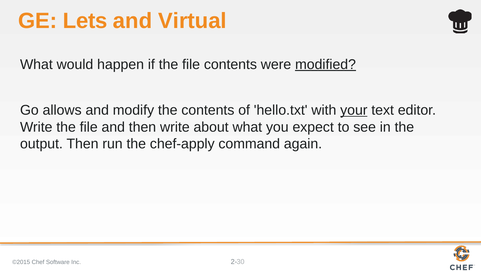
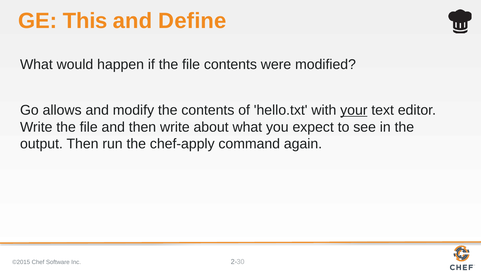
Lets: Lets -> This (85, 21)
Virtual: Virtual -> Define (192, 21)
modified underline: present -> none (326, 64)
